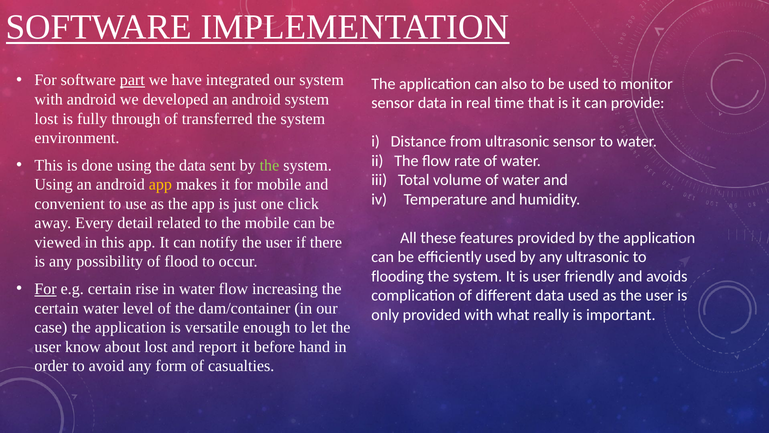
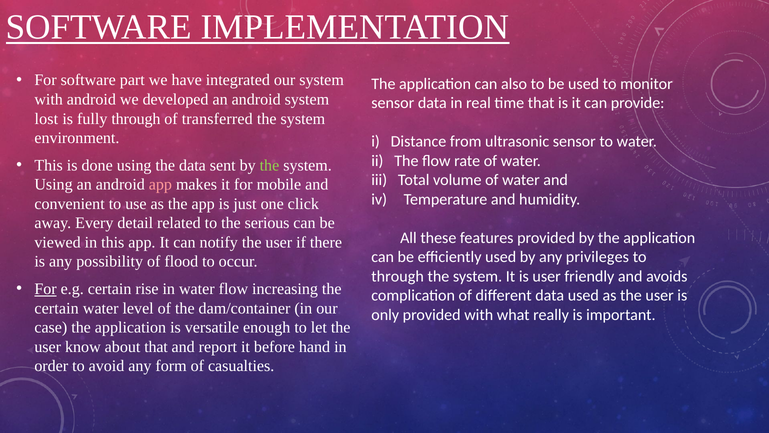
part underline: present -> none (132, 80)
app colour: yellow -> pink (160, 184)
the mobile: mobile -> serious (267, 223)
any ultrasonic: ultrasonic -> privileges (597, 257)
flooding: flooding -> through (398, 276)
about lost: lost -> that (156, 346)
